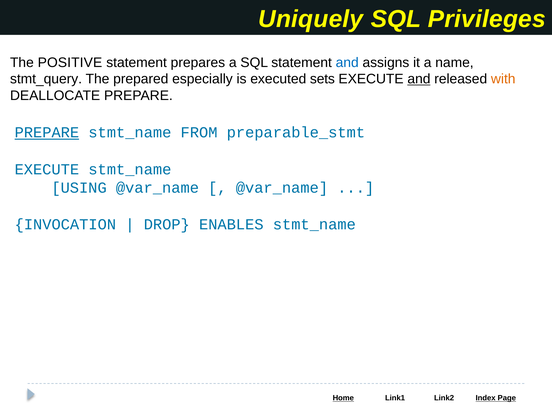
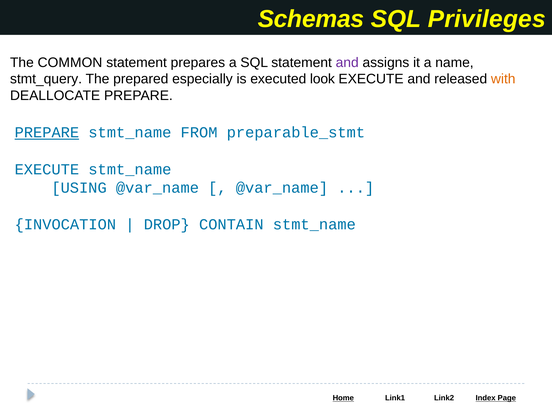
Uniquely: Uniquely -> Schemas (311, 19)
POSITIVE: POSITIVE -> COMMON (70, 63)
and colour: blue -> purple (347, 63)
sets: sets -> look (322, 79)
and underline: present -> none (419, 79)
ENABLES: ENABLES -> CONTAIN (231, 225)
